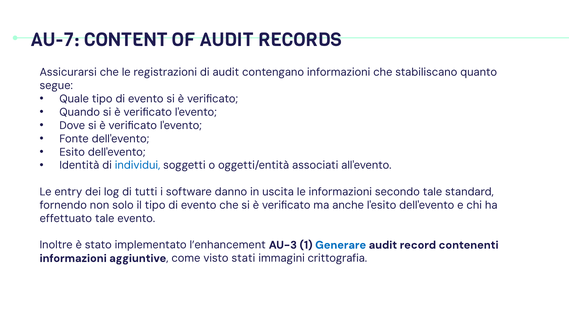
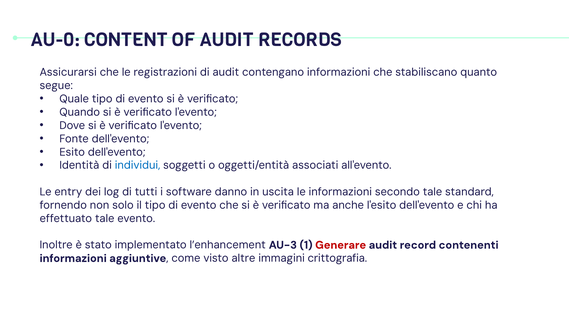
AU-7: AU-7 -> AU-0 (55, 40)
Generare colour: blue -> red (341, 245)
stati: stati -> altre (243, 258)
